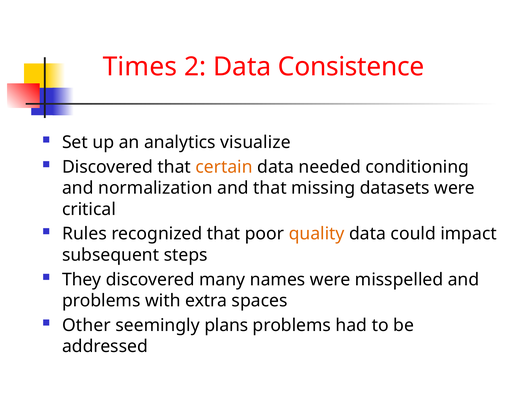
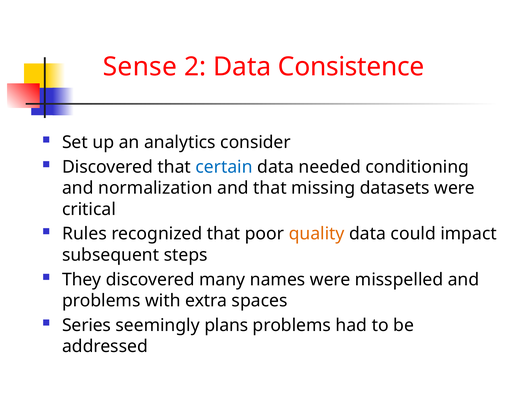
Times: Times -> Sense (140, 67)
visualize: visualize -> consider (256, 142)
certain colour: orange -> blue (224, 167)
Other: Other -> Series (87, 325)
